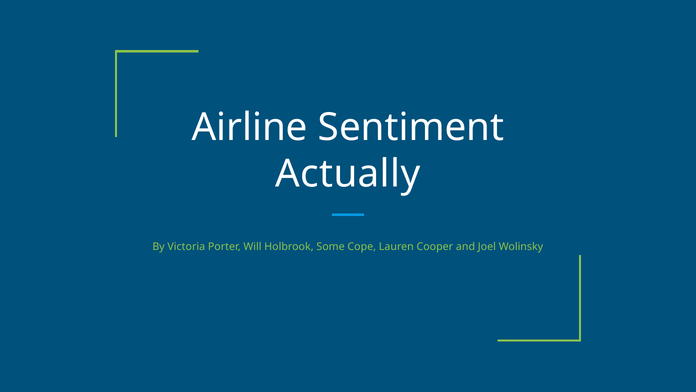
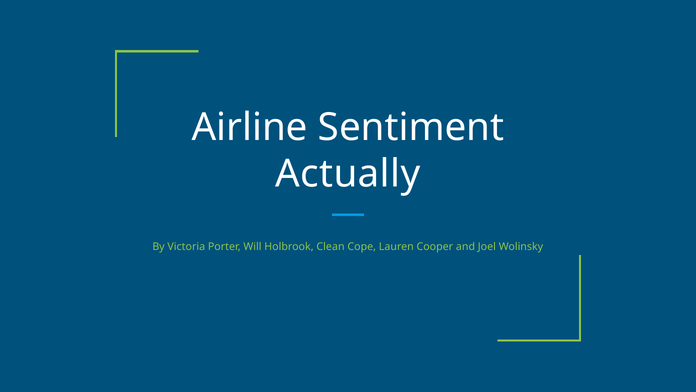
Some: Some -> Clean (331, 246)
